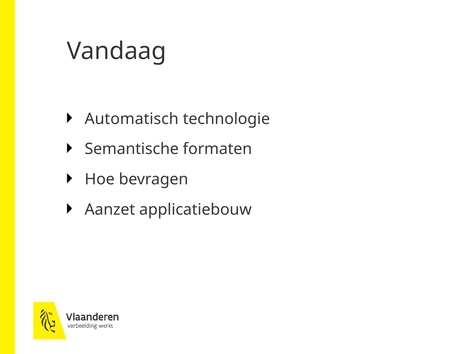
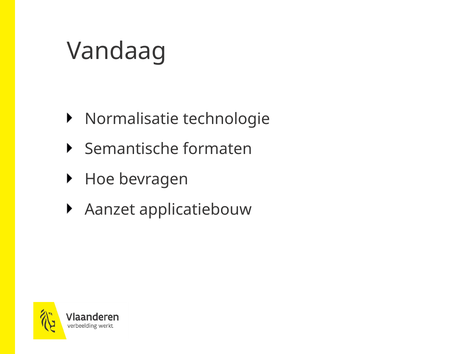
Automatisch: Automatisch -> Normalisatie (132, 119)
